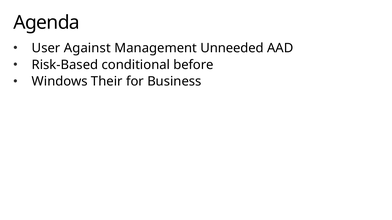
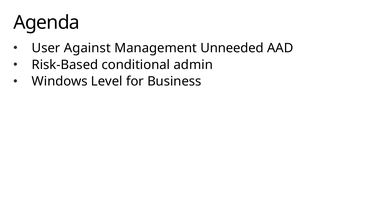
before: before -> admin (193, 65)
Their: Their -> Level (107, 82)
